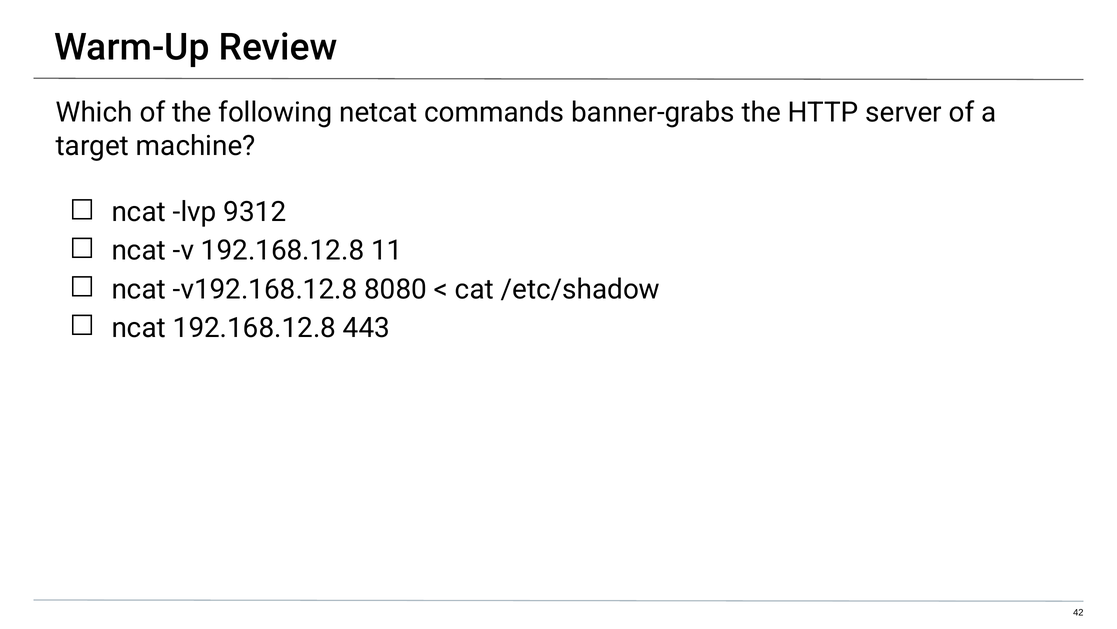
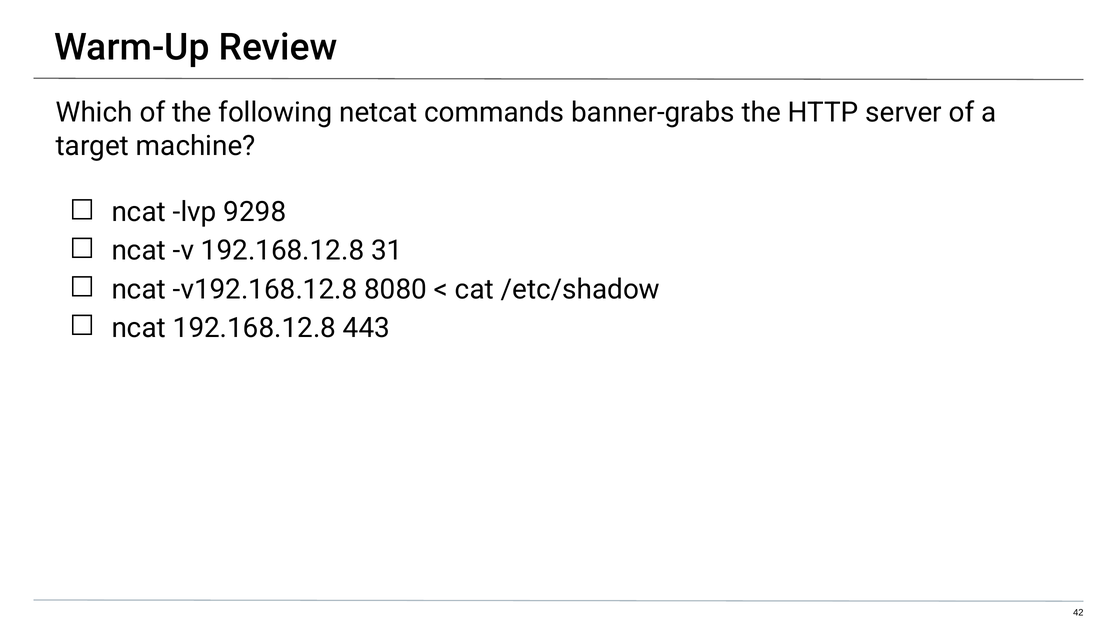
9312: 9312 -> 9298 (255, 212)
11: 11 -> 31 (387, 251)
